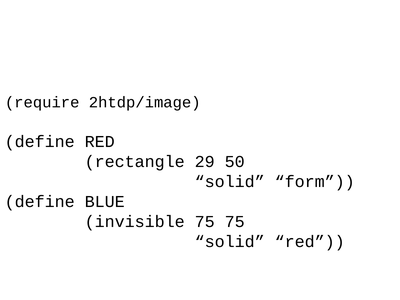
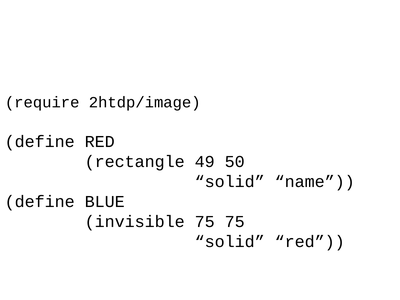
29: 29 -> 49 (205, 162)
form: form -> name (315, 182)
